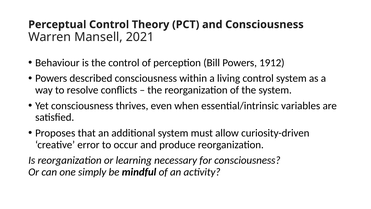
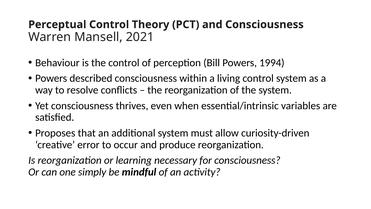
1912: 1912 -> 1994 (272, 63)
